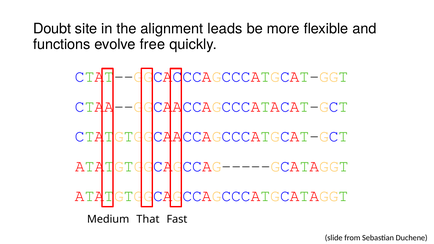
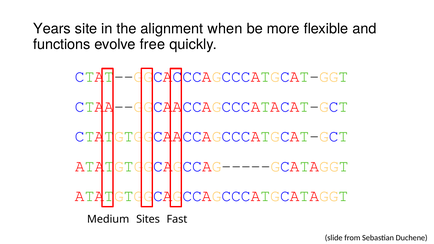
Doubt: Doubt -> Years (52, 29)
leads: leads -> when (225, 29)
That: That -> Sites (148, 219)
